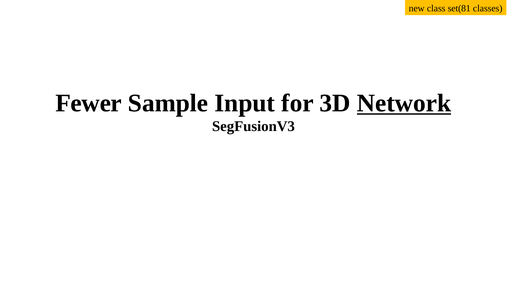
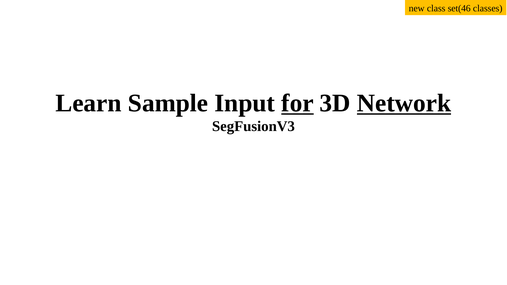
set(81: set(81 -> set(46 (459, 8)
Fewer: Fewer -> Learn (89, 103)
for underline: none -> present (297, 103)
